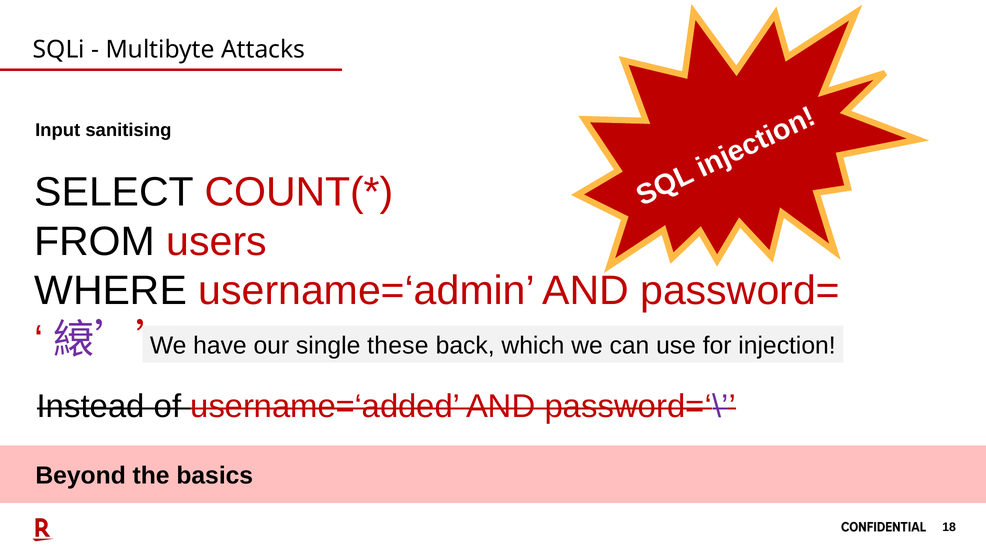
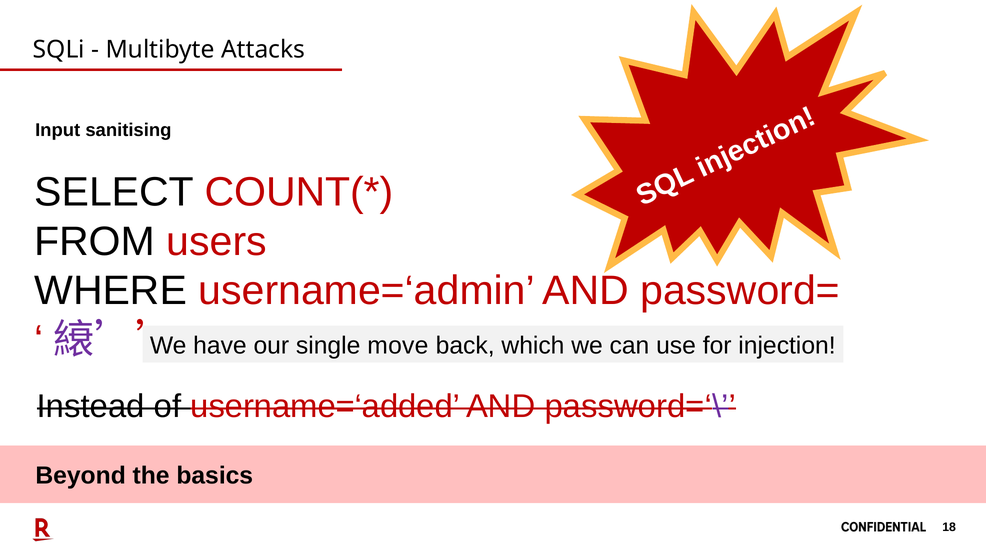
these: these -> move (398, 346)
